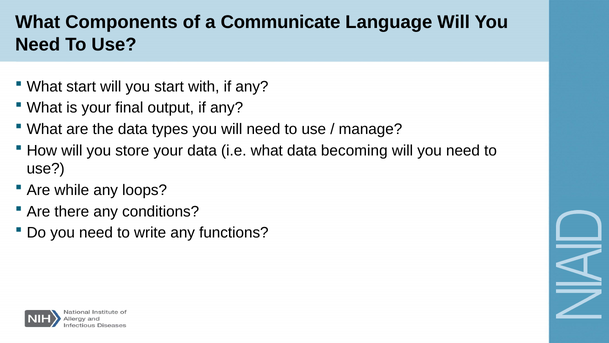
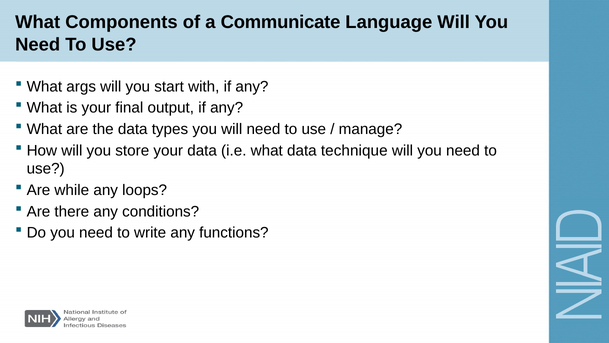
What start: start -> args (81, 86)
becoming: becoming -> technique (354, 150)
